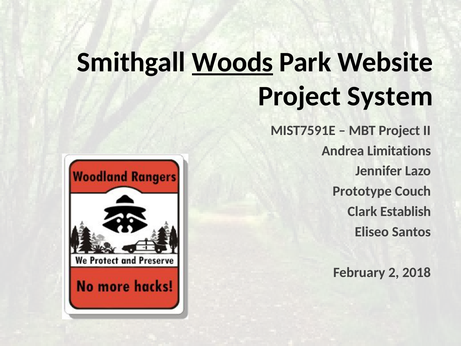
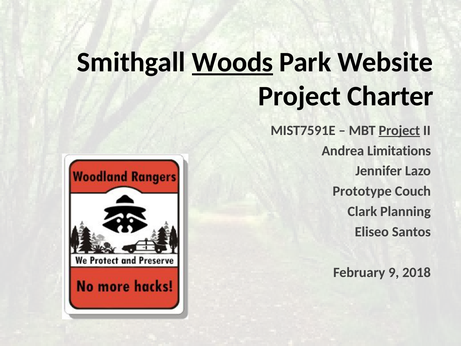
System: System -> Charter (390, 96)
Project underline: none -> present (399, 130)
Establish: Establish -> Planning (406, 211)
2: 2 -> 9 (394, 272)
